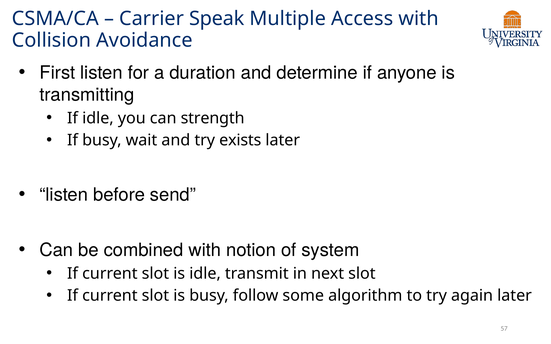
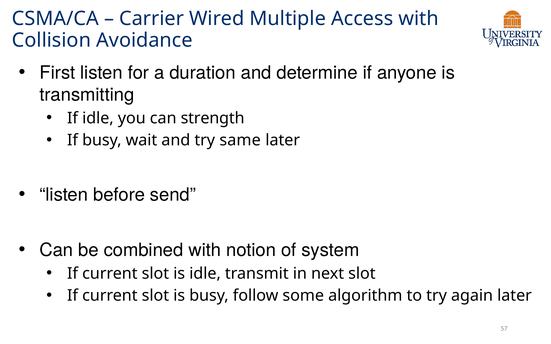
Speak: Speak -> Wired (217, 19)
exists: exists -> same (240, 140)
